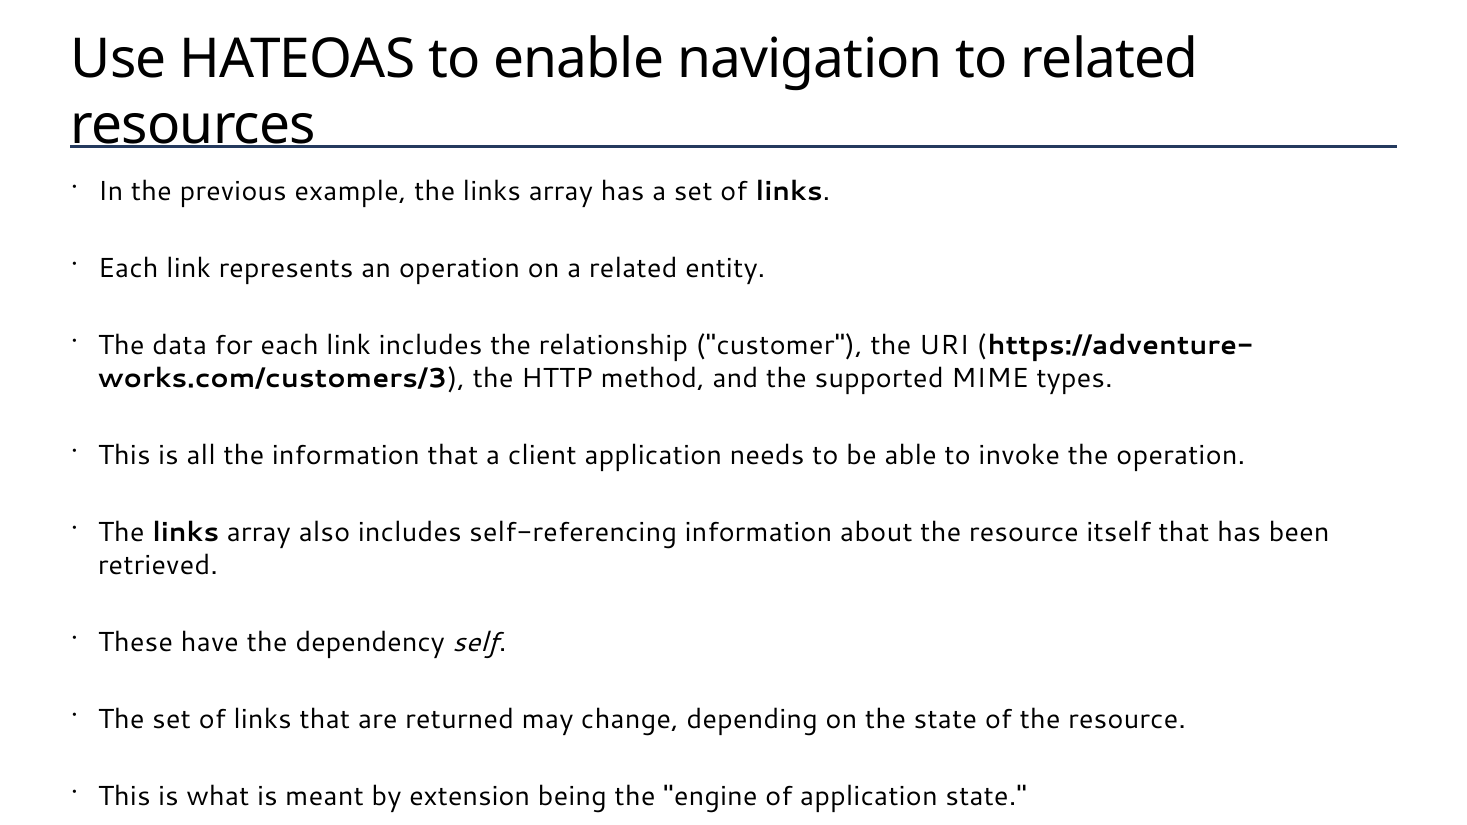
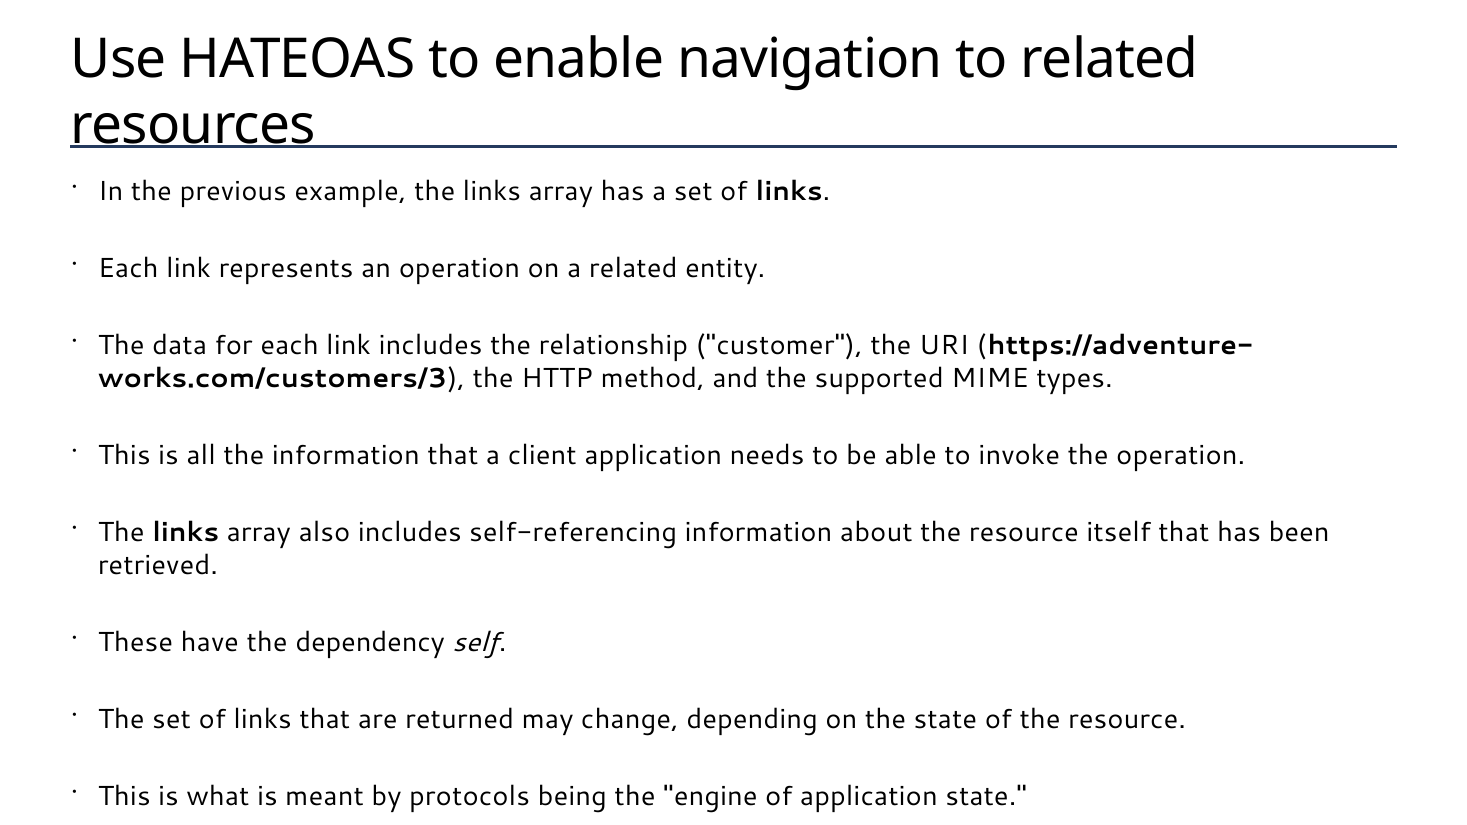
extension: extension -> protocols (470, 796)
